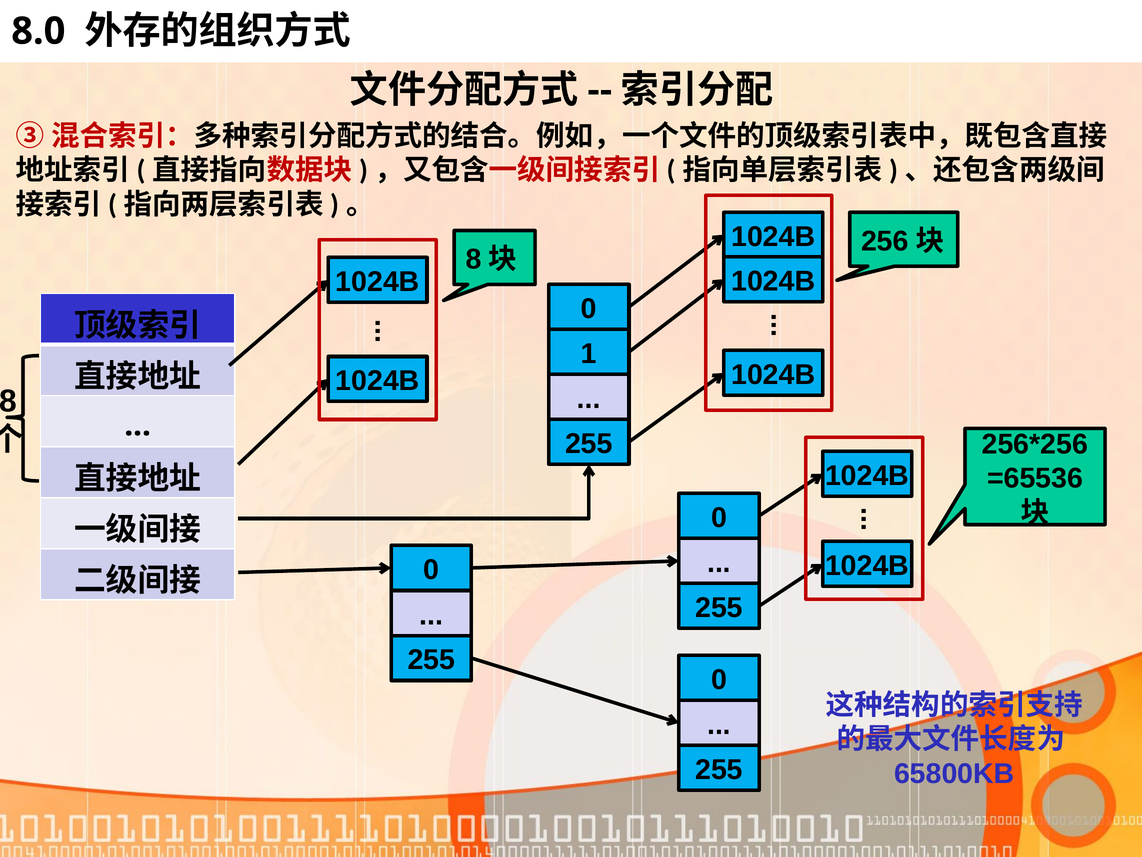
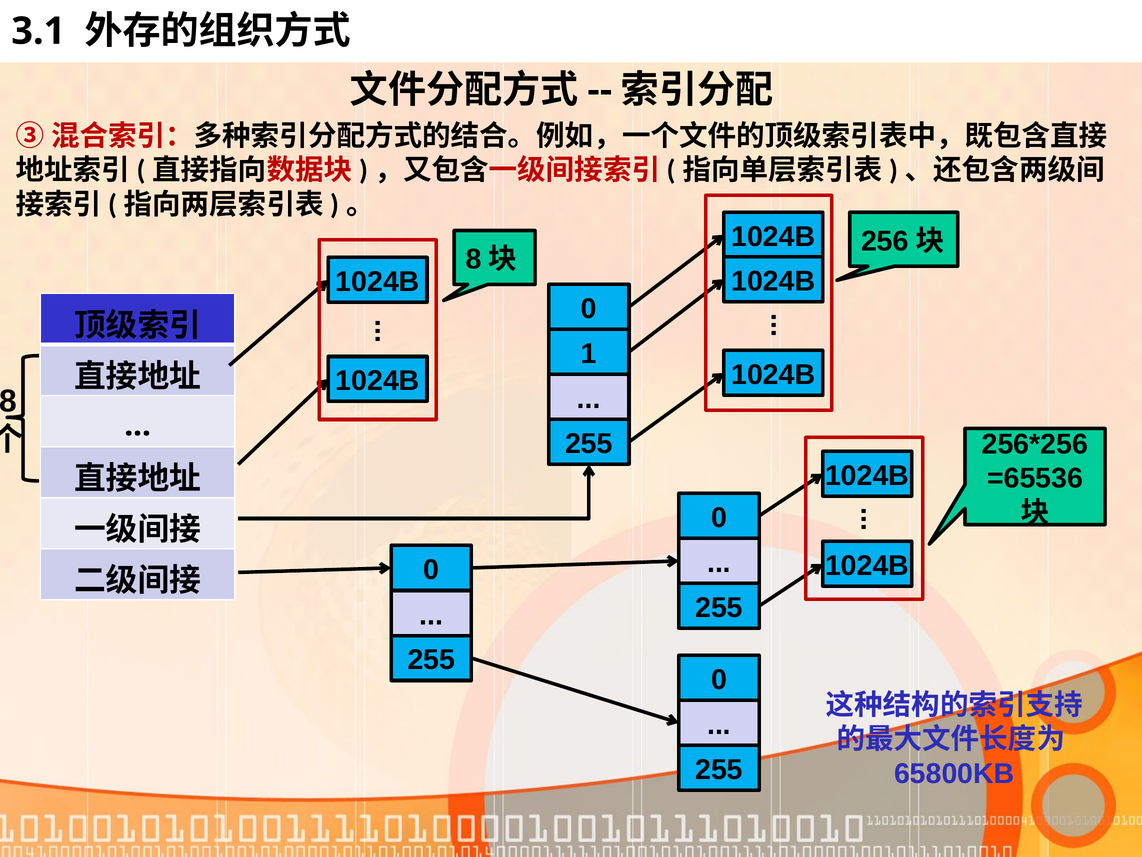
8.0: 8.0 -> 3.1 (38, 31)
